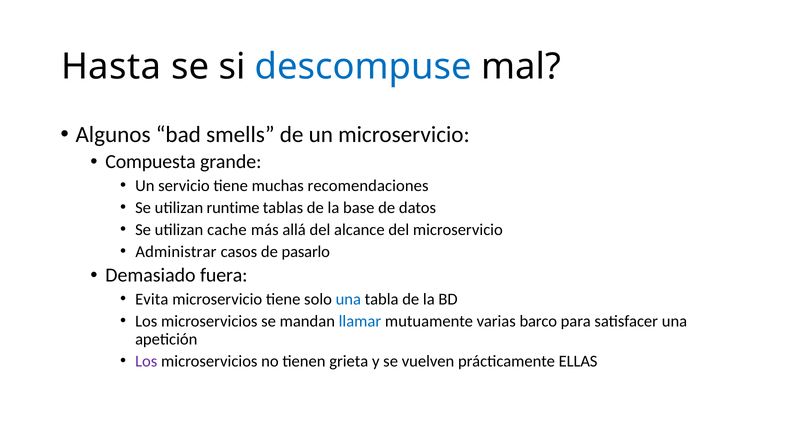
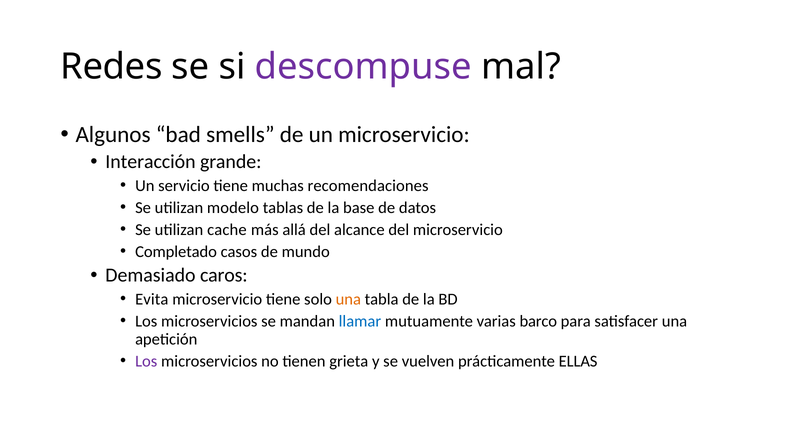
Hasta: Hasta -> Redes (111, 67)
descompuse colour: blue -> purple (363, 67)
Compuesta: Compuesta -> Interacción (150, 162)
runtime: runtime -> modelo (233, 208)
Administrar: Administrar -> Completado (176, 252)
pasarlo: pasarlo -> mundo (306, 252)
fuera: fuera -> caros (224, 275)
una colour: blue -> orange (348, 299)
